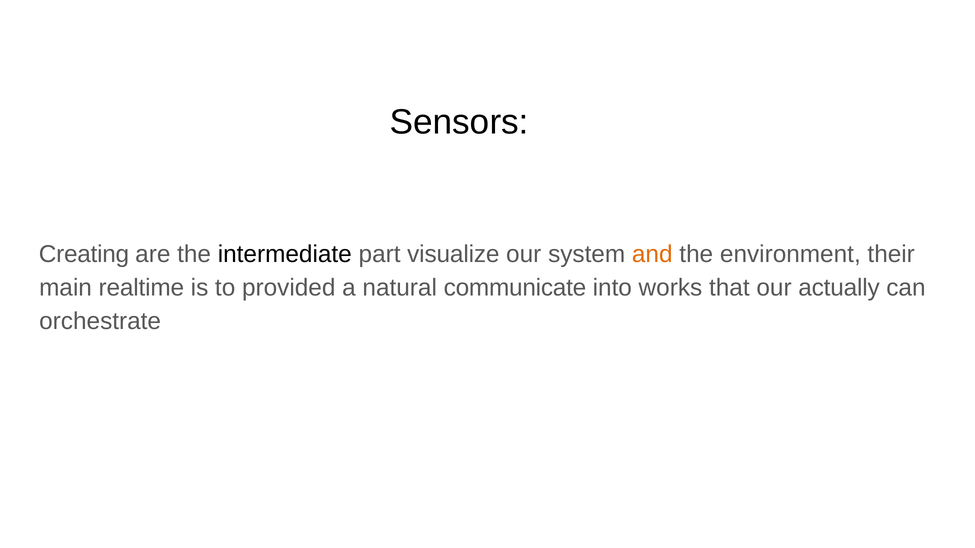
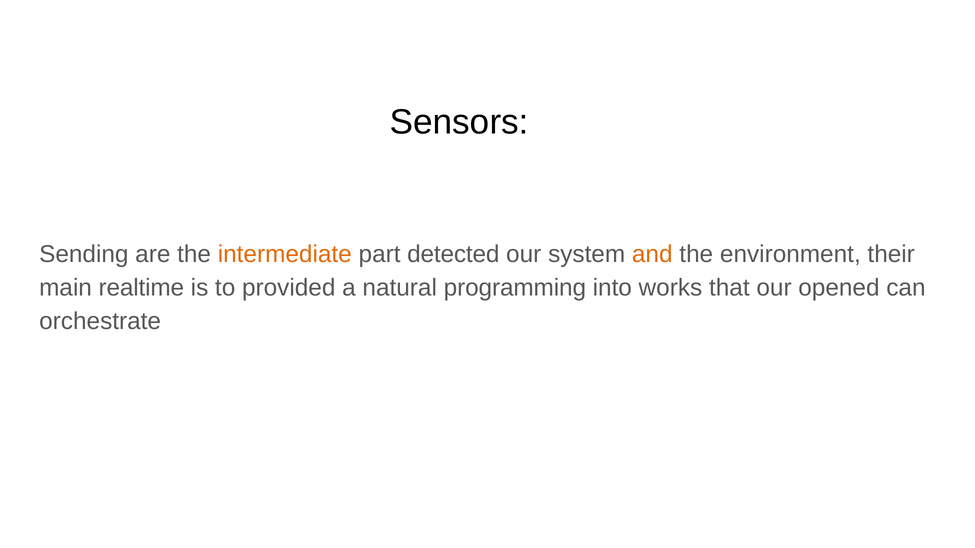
Creating: Creating -> Sending (84, 254)
intermediate colour: black -> orange (285, 254)
visualize: visualize -> detected (453, 254)
communicate: communicate -> programming (515, 288)
actually: actually -> opened (839, 288)
